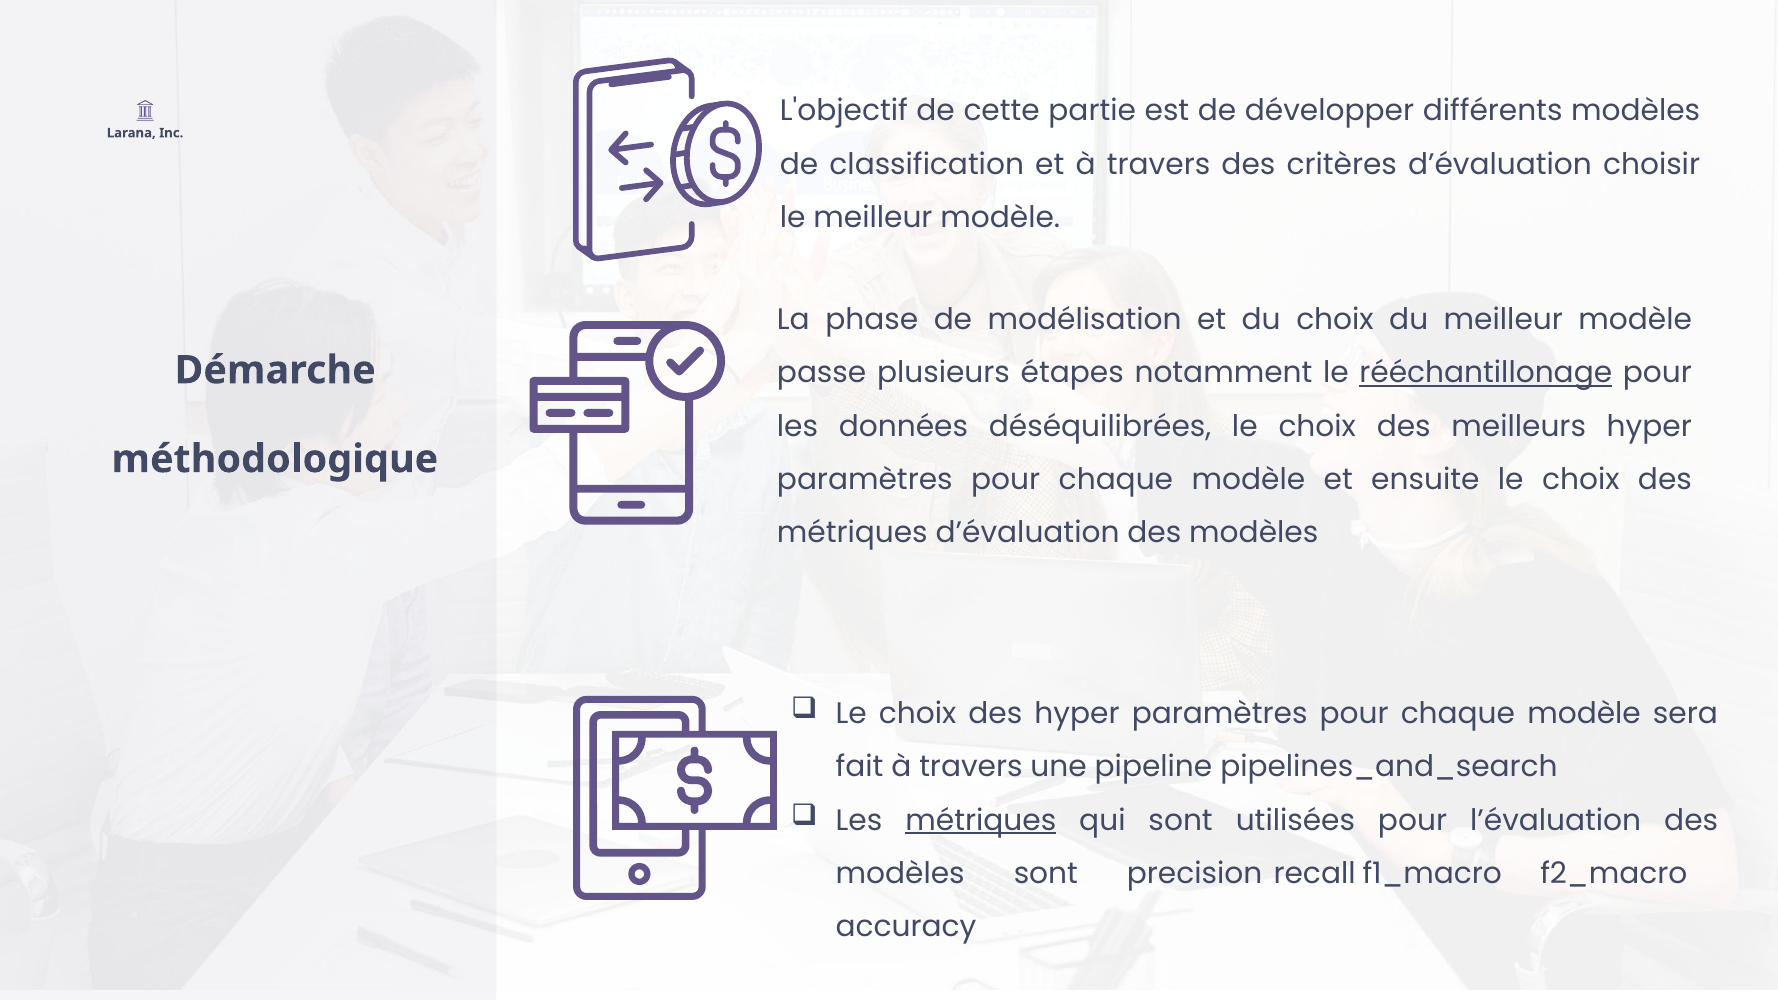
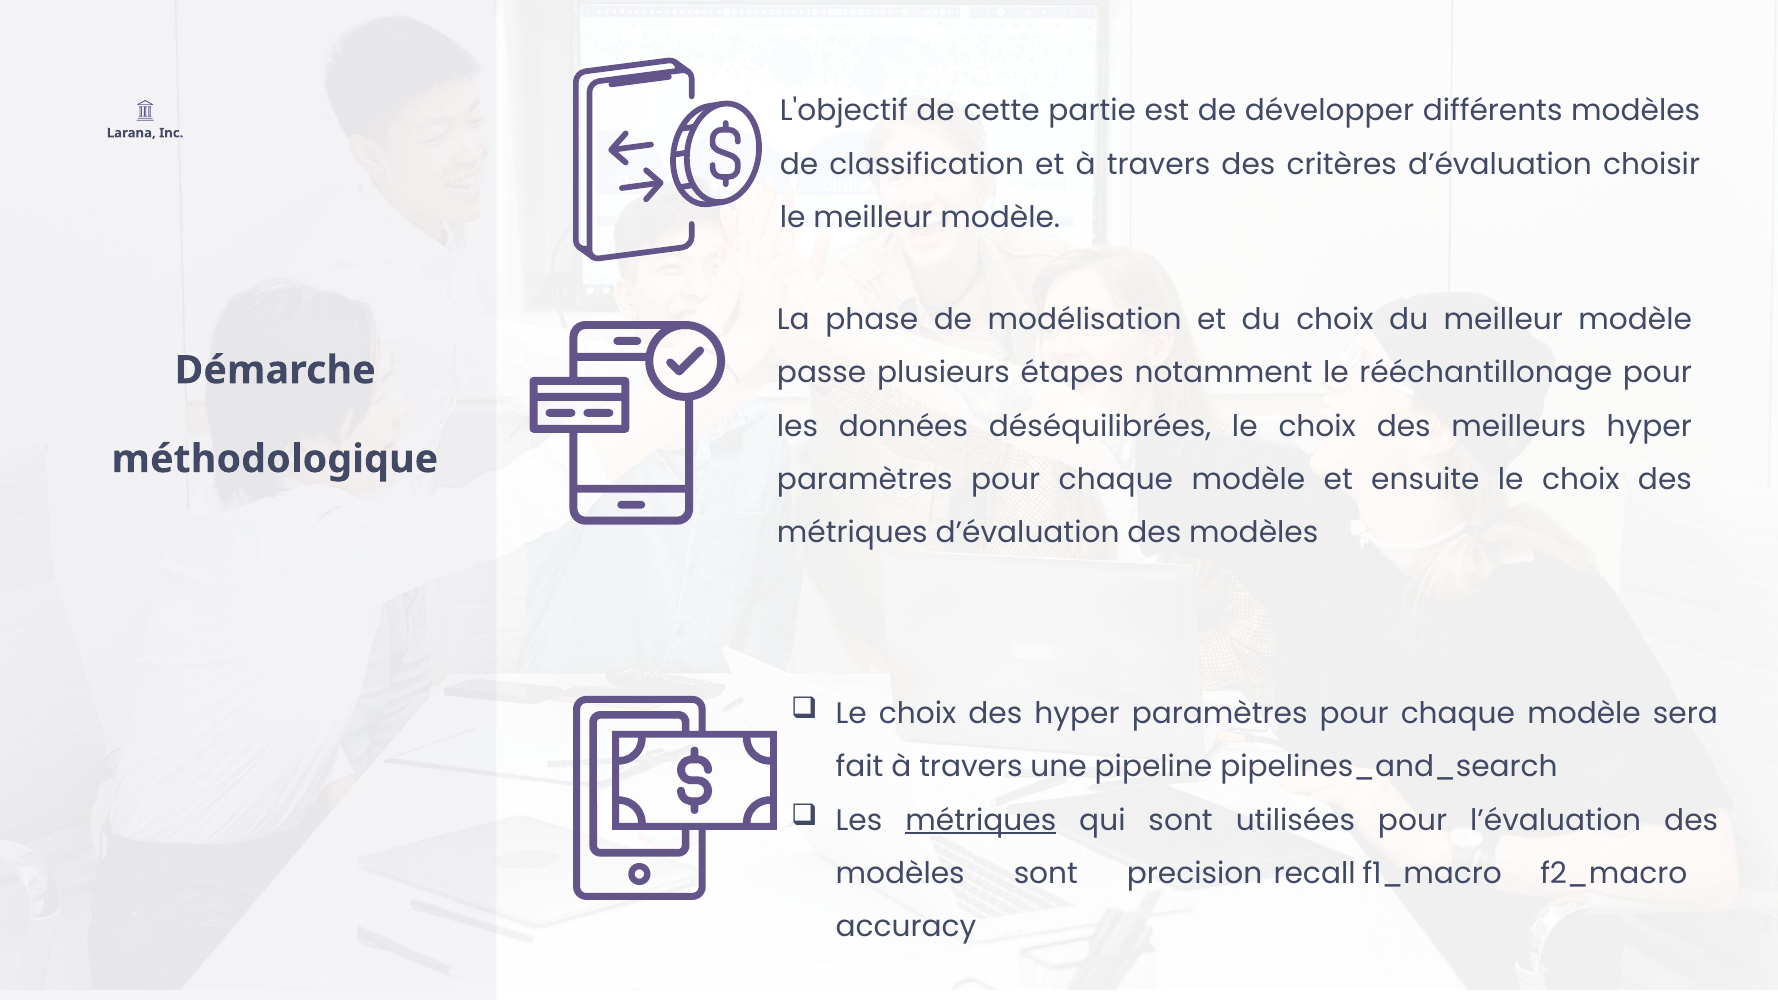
rééchantillonage underline: present -> none (1486, 373)
